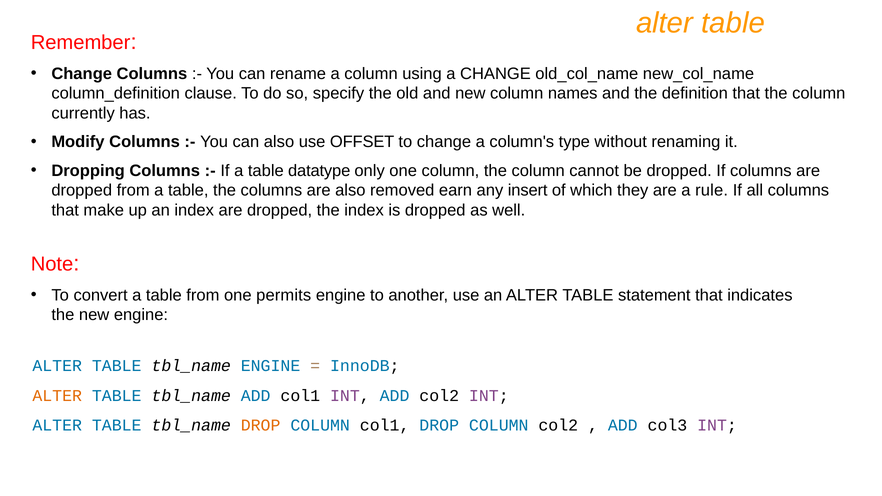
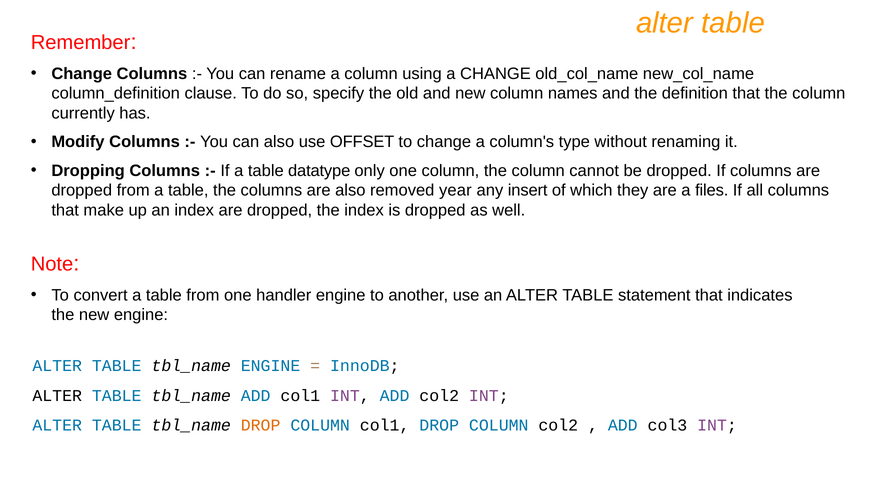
earn: earn -> year (455, 190)
rule: rule -> files (712, 190)
permits: permits -> handler (284, 295)
ALTER colour: orange -> black (57, 396)
